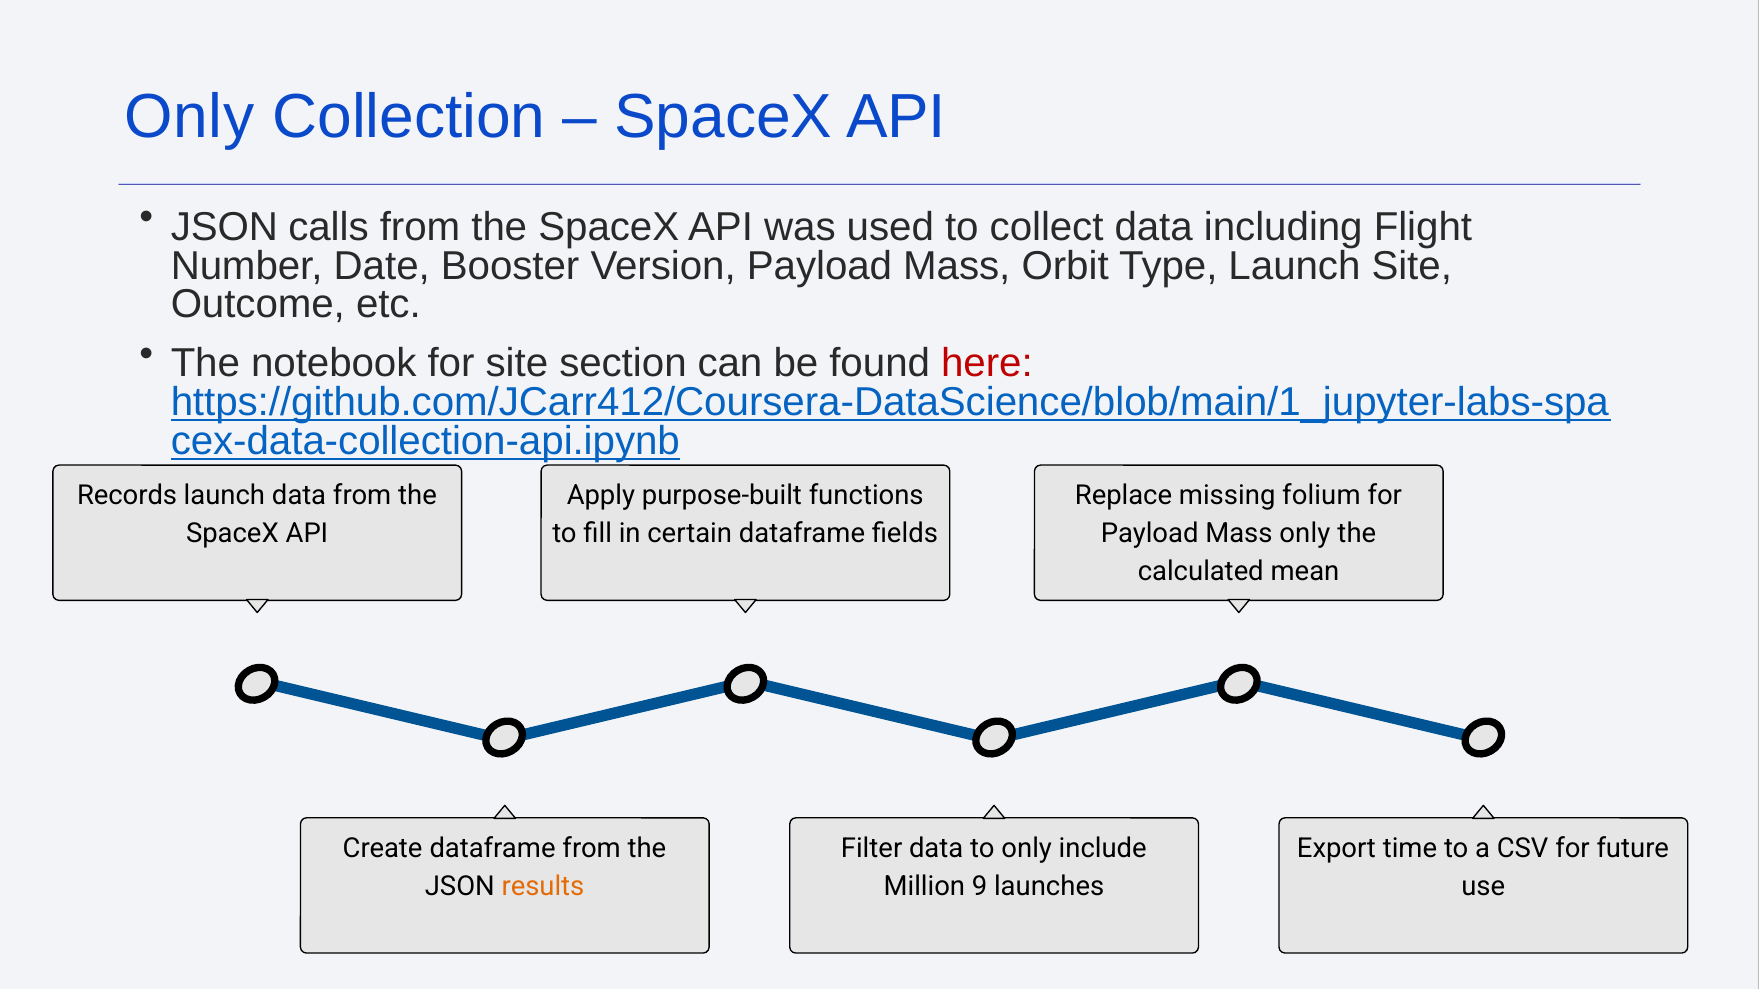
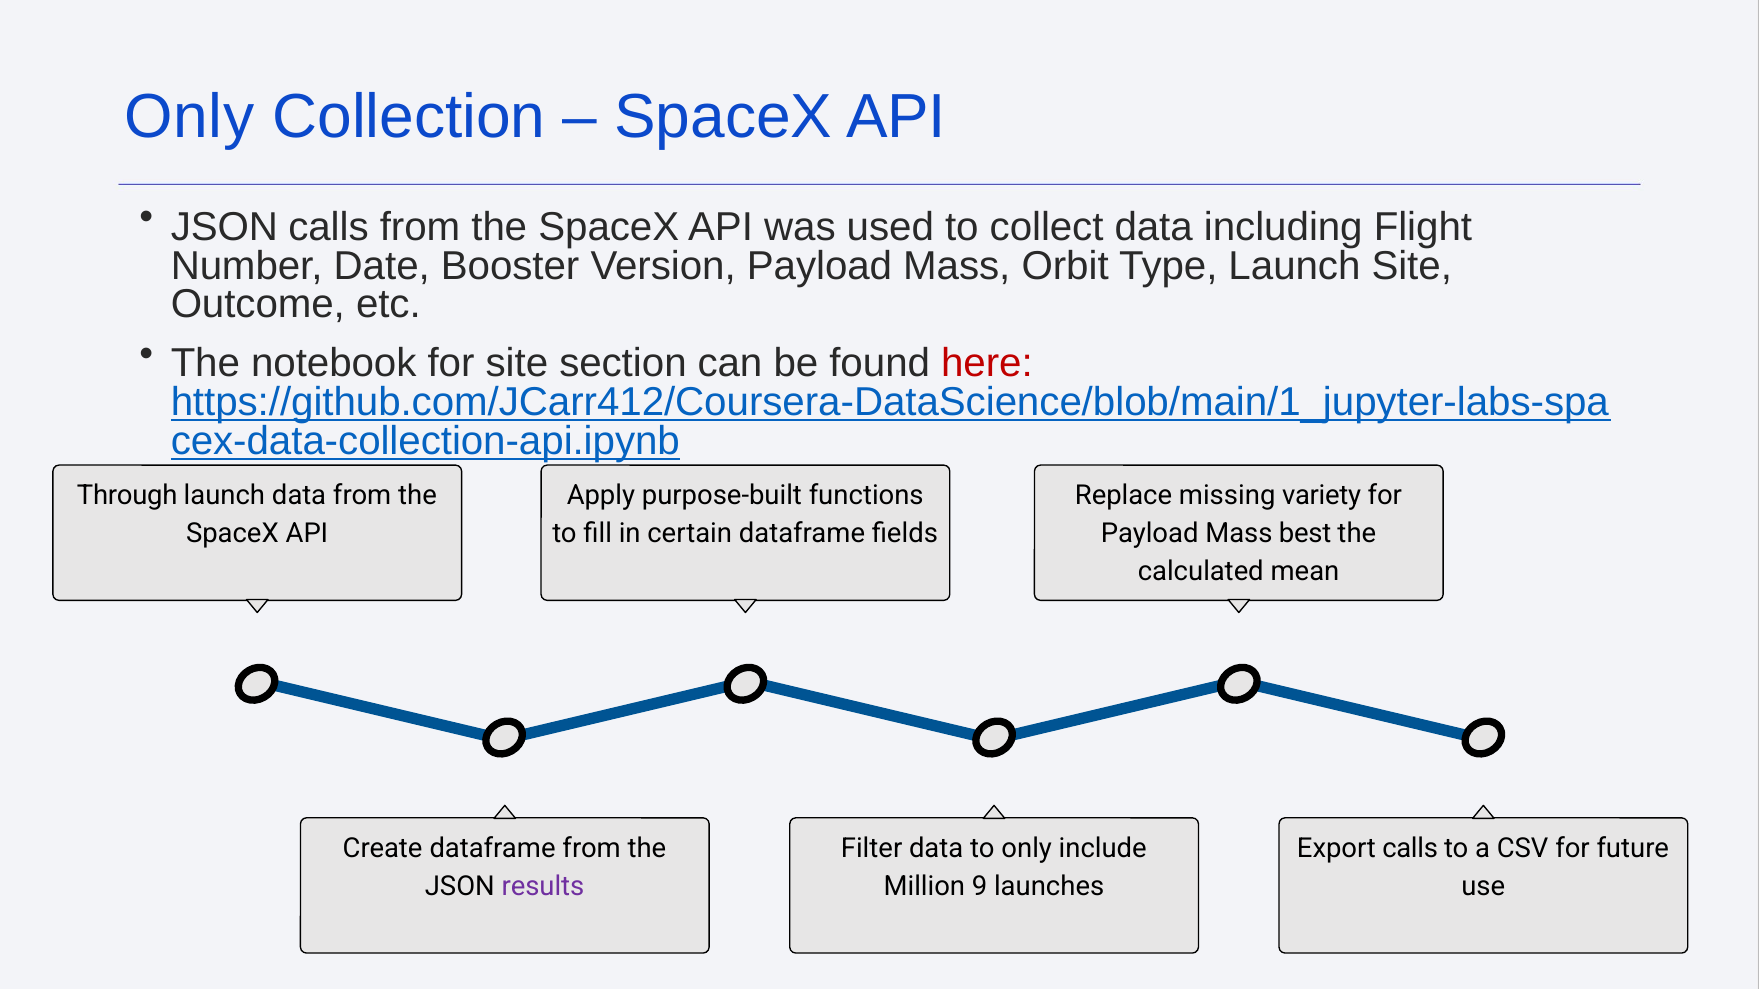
Records: Records -> Through (127, 496)
folium: folium -> variety (1322, 496)
Mass only: only -> best (1305, 534)
Export time: time -> calls (1410, 849)
results colour: orange -> purple (543, 887)
